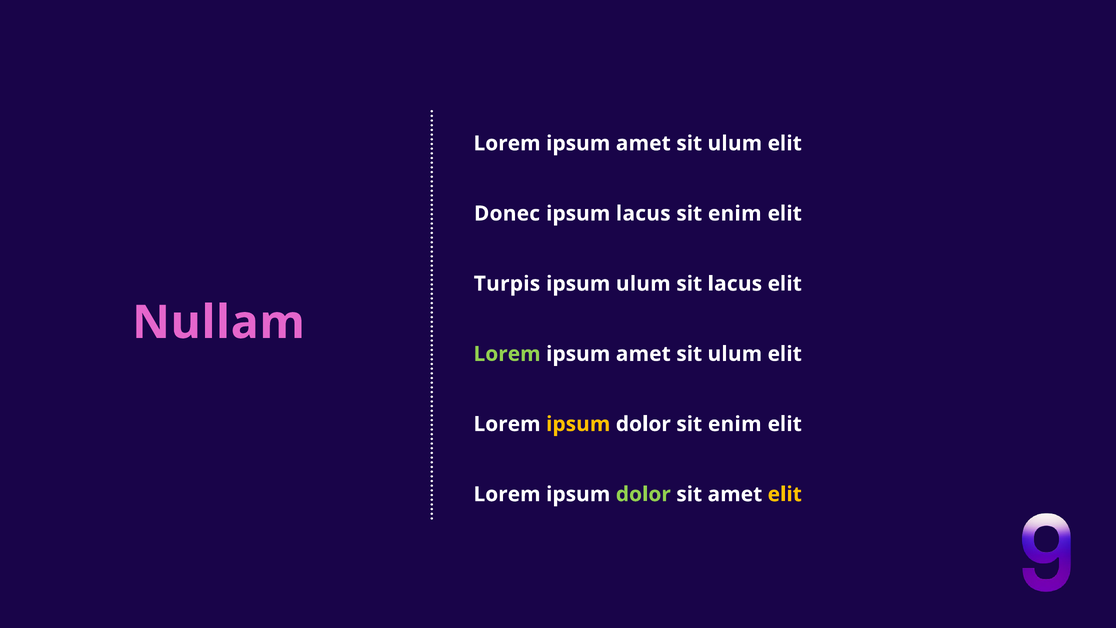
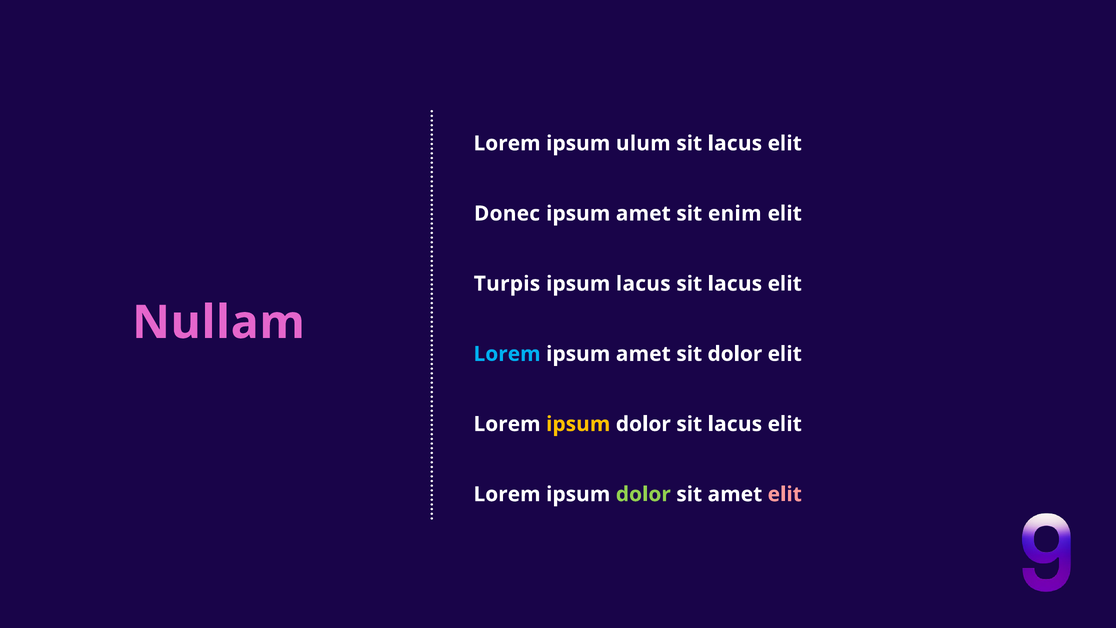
amet: amet -> ulum (643, 143)
ulum: ulum -> lacus (735, 143)
lacus: lacus -> amet (643, 214)
ipsum ulum: ulum -> lacus (643, 284)
Lorem colour: light green -> light blue (507, 354)
ulum: ulum -> dolor (735, 354)
dolor sit enim: enim -> lacus (735, 424)
elit colour: yellow -> pink (785, 494)
